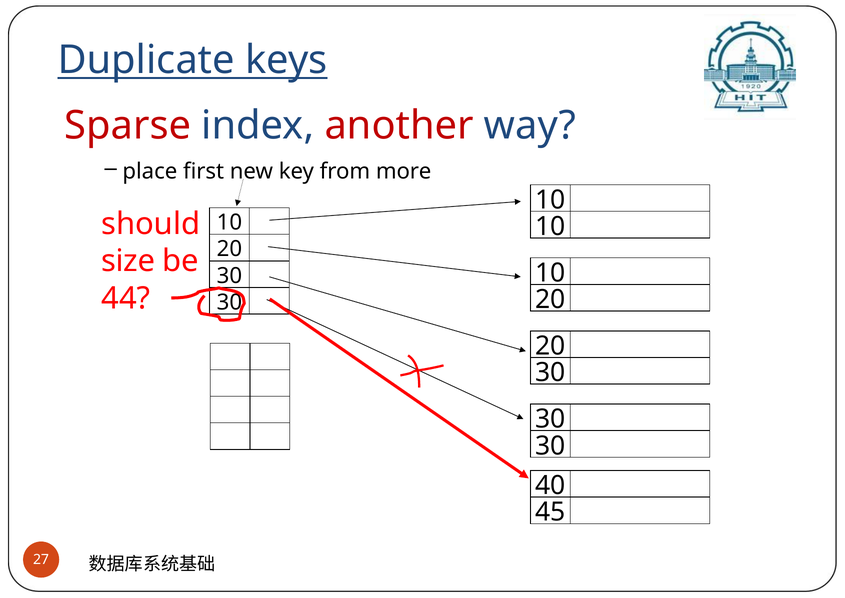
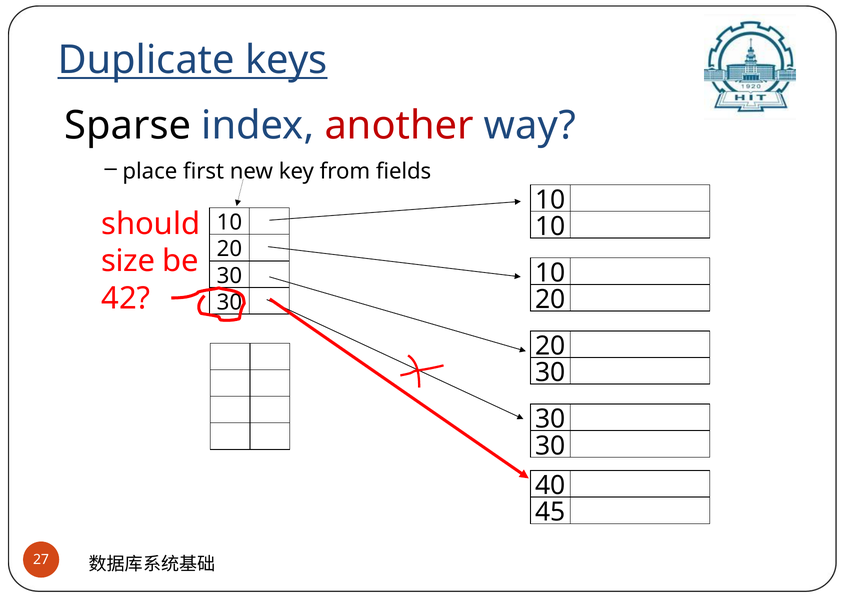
Sparse colour: red -> black (128, 126)
more: more -> fields (404, 172)
44: 44 -> 42 (126, 298)
